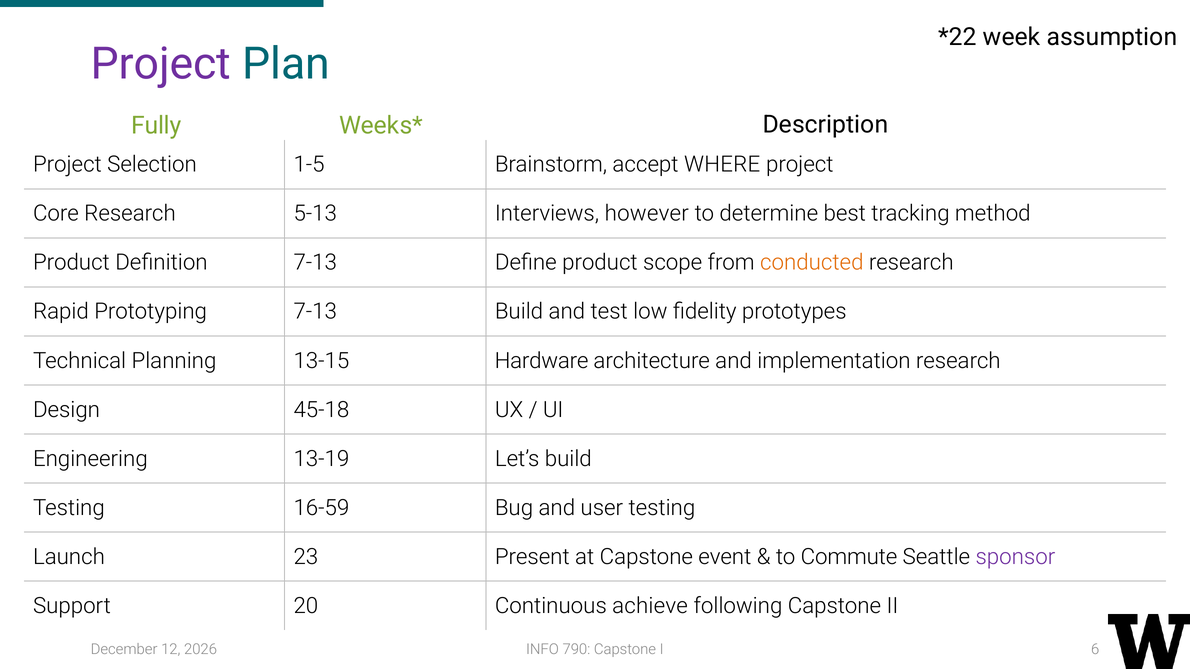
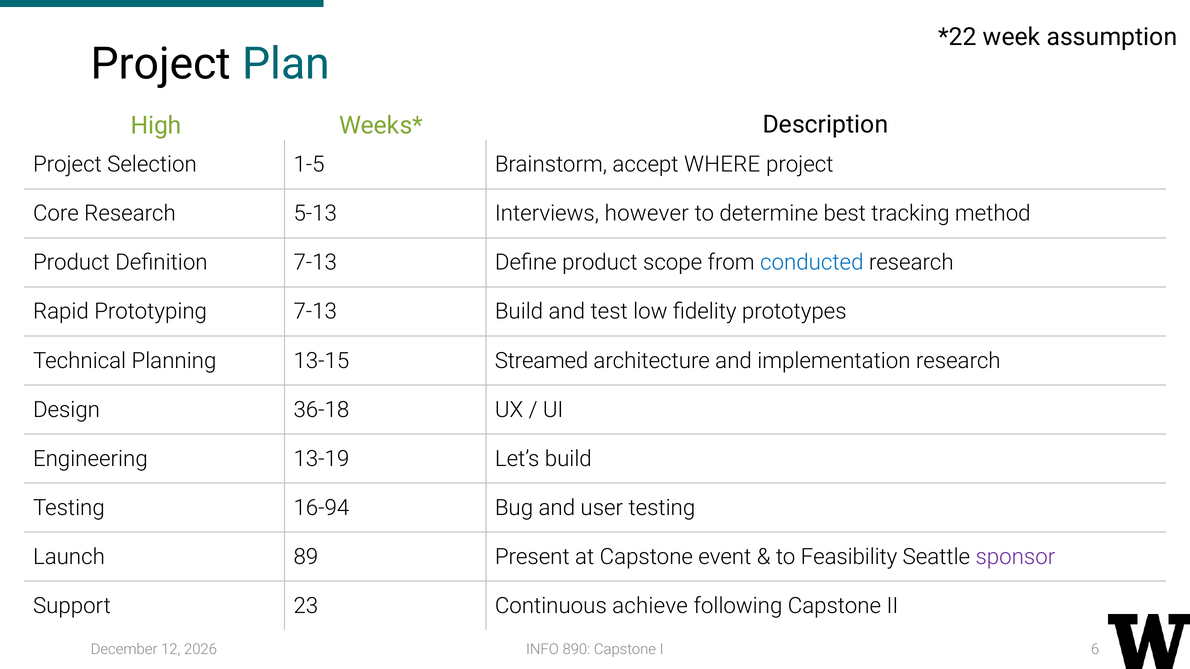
Project colour: purple -> black (161, 64)
Fully: Fully -> High (156, 126)
conducted colour: orange -> blue (812, 263)
Hardware: Hardware -> Streamed (542, 361)
45-18: 45-18 -> 36-18 (321, 410)
16-59: 16-59 -> 16-94 (321, 508)
23: 23 -> 89 (306, 557)
Commute: Commute -> Feasibility (849, 557)
20: 20 -> 23 (306, 606)
790: 790 -> 890 (576, 650)
